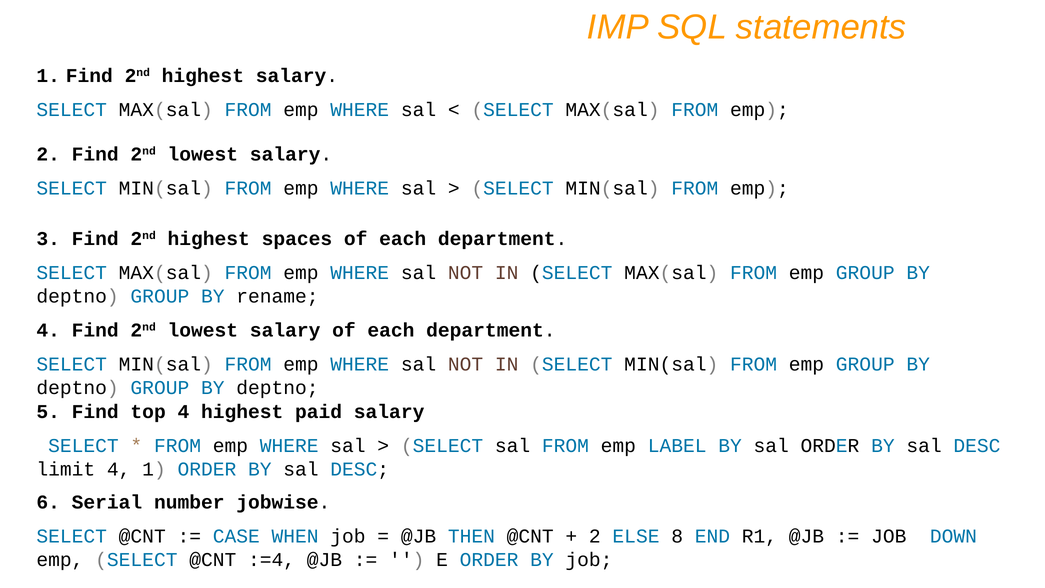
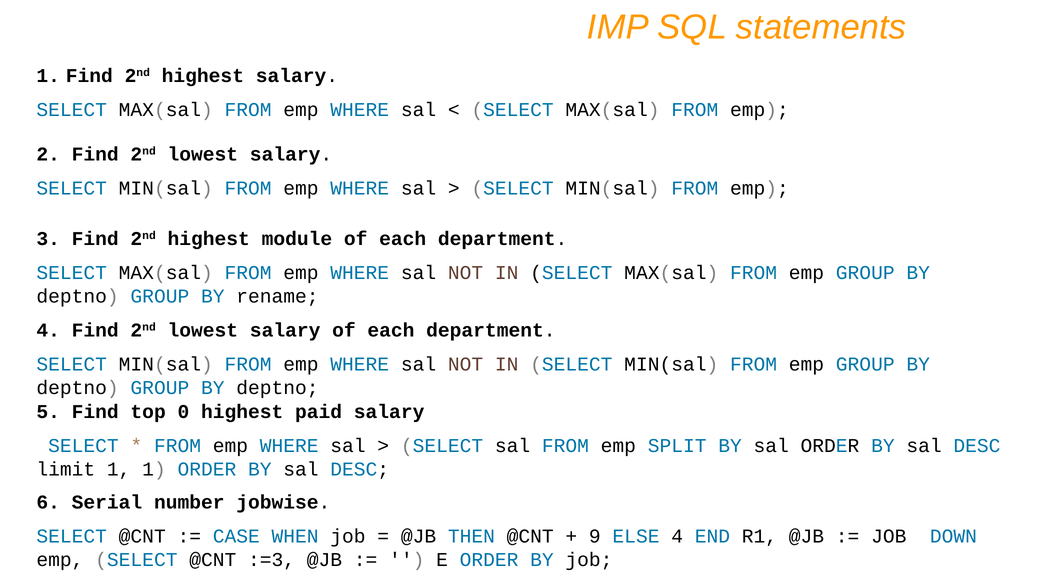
spaces: spaces -> module (297, 239)
top 4: 4 -> 0 (183, 412)
LABEL: LABEL -> SPLIT (677, 445)
limit 4: 4 -> 1 (119, 469)
2: 2 -> 9 (595, 536)
ELSE 8: 8 -> 4 (677, 536)
:=4: :=4 -> :=3 (272, 560)
